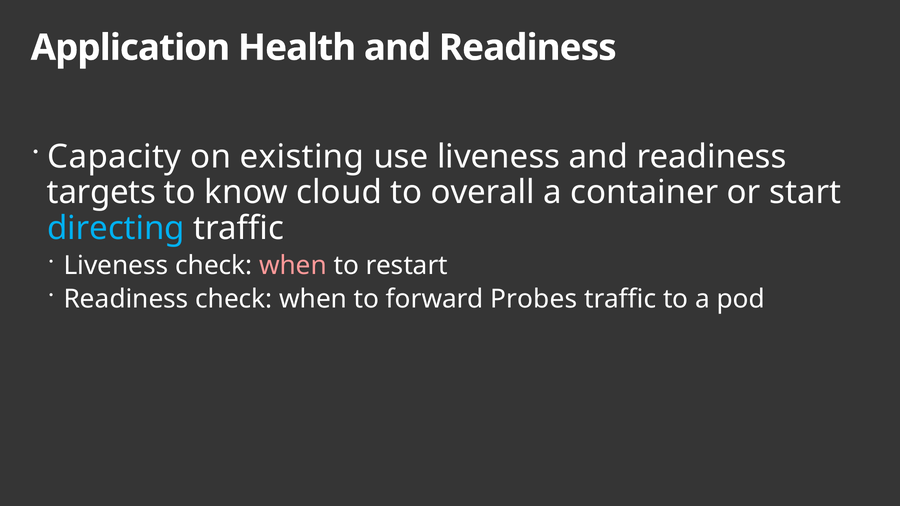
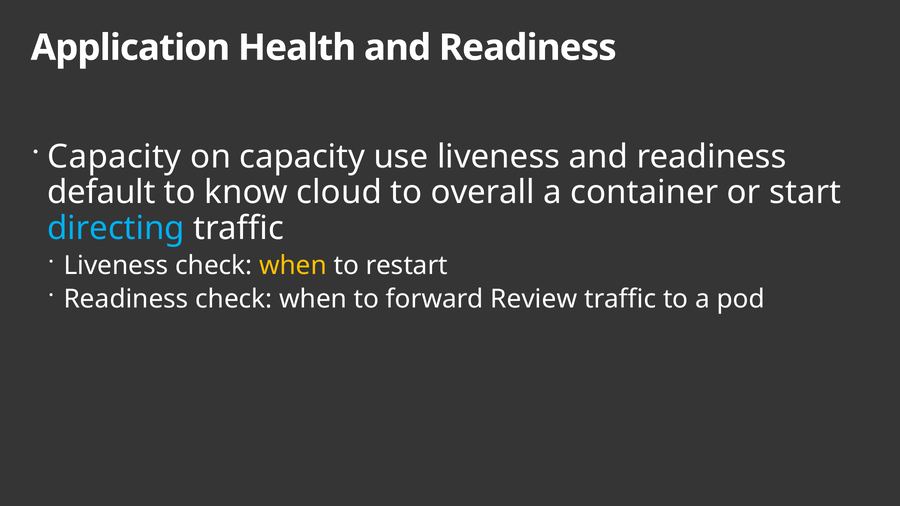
on existing: existing -> capacity (302, 157)
targets: targets -> default (101, 193)
when colour: pink -> yellow (293, 266)
Probes: Probes -> Review (534, 299)
